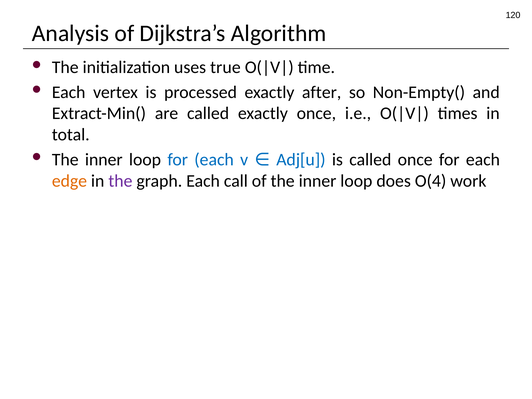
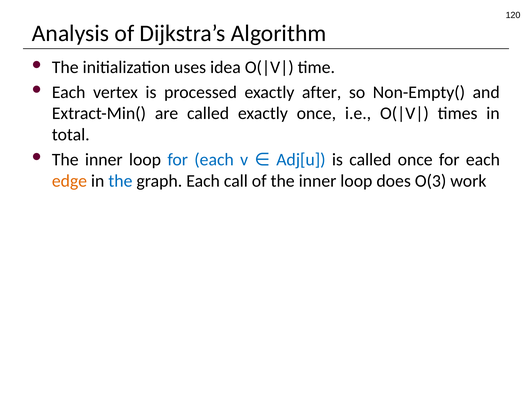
true: true -> idea (225, 67)
the colour: purple -> blue (120, 181)
O(4: O(4 -> O(3 (431, 181)
